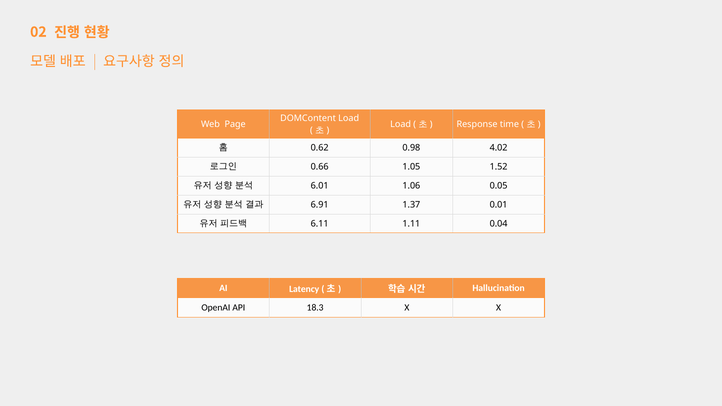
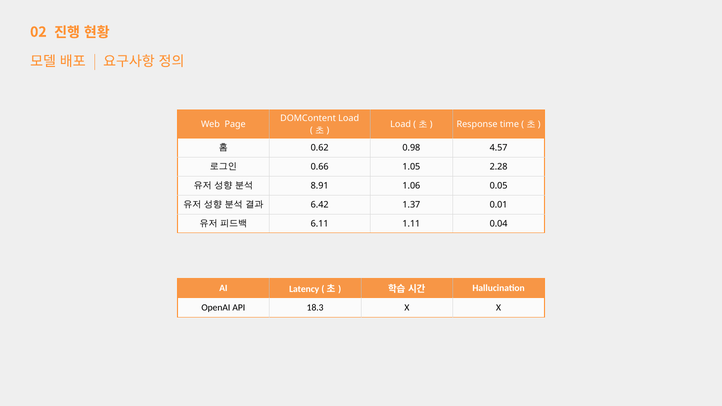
4.02: 4.02 -> 4.57 (499, 148)
1.52: 1.52 -> 2.28 (499, 167)
6.01: 6.01 -> 8.91 (320, 186)
6.91: 6.91 -> 6.42 (320, 205)
